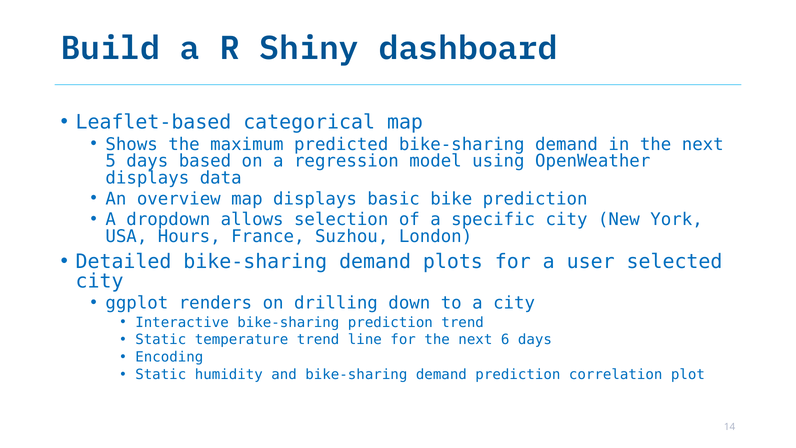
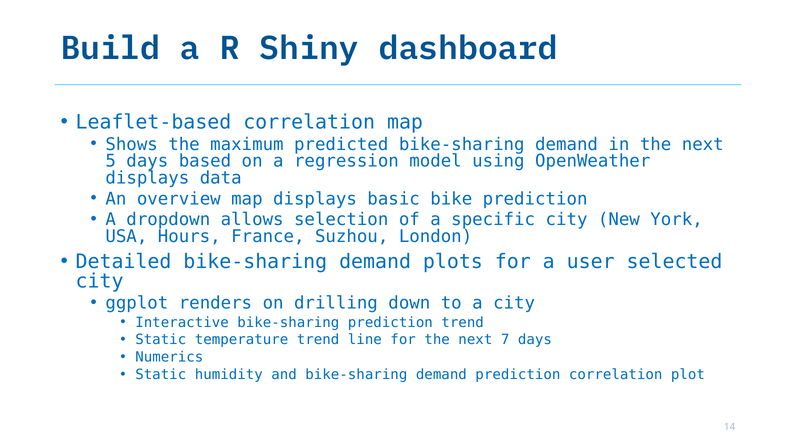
Leaflet-based categorical: categorical -> correlation (309, 122)
6: 6 -> 7 (505, 340)
Encoding: Encoding -> Numerics (169, 357)
